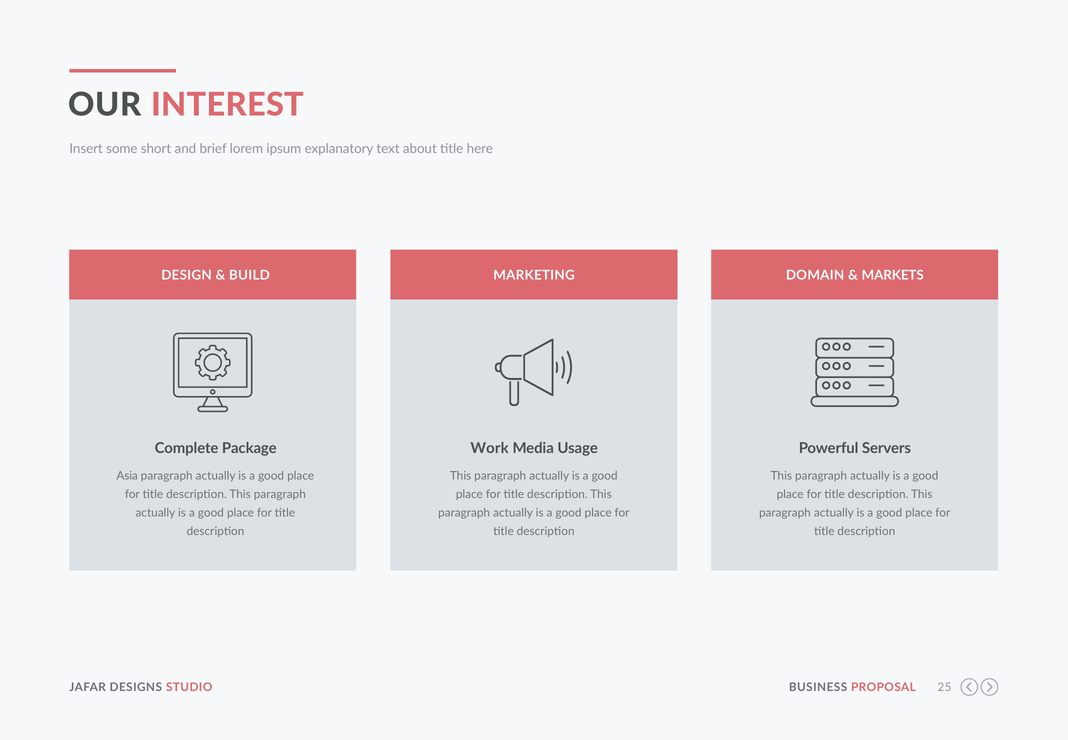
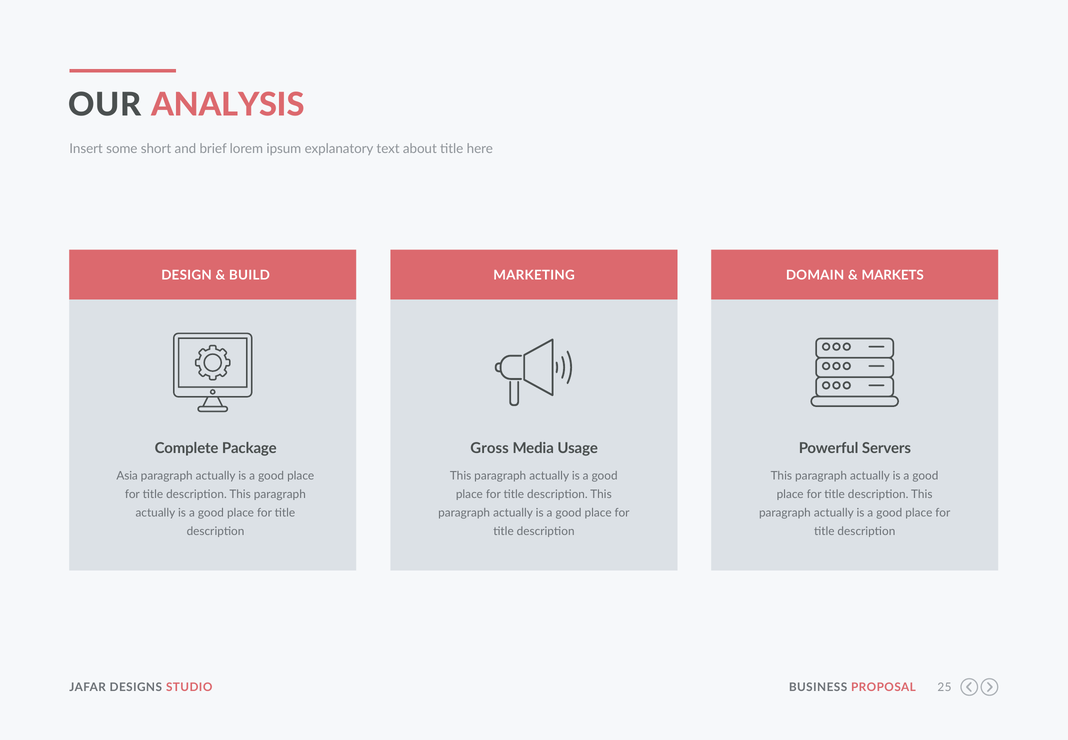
INTEREST: INTEREST -> ANALYSIS (228, 105)
Work: Work -> Gross (490, 448)
